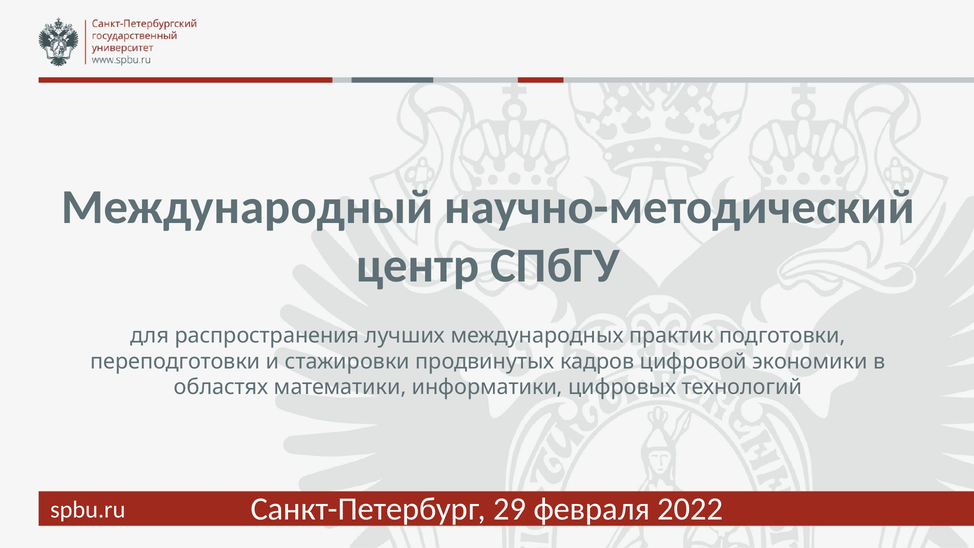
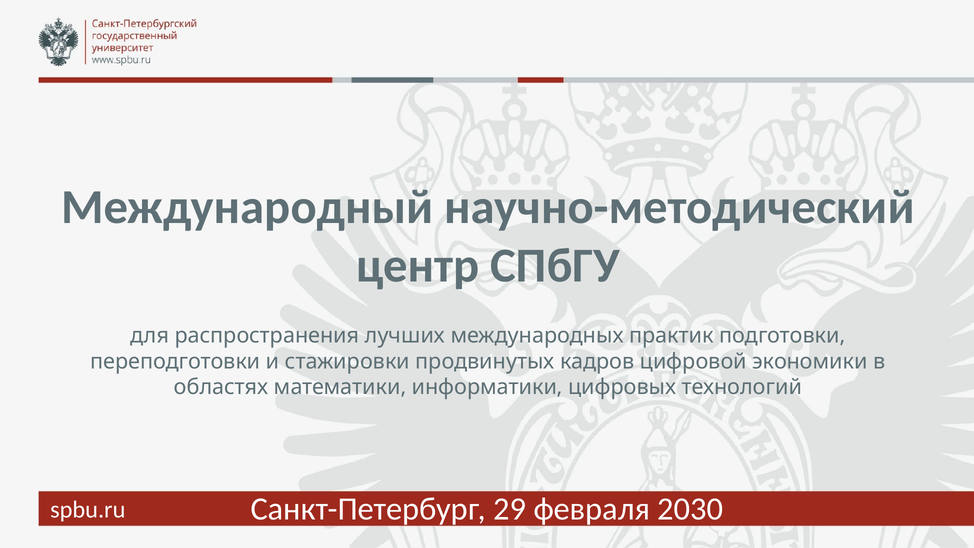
2022: 2022 -> 2030 (690, 509)
